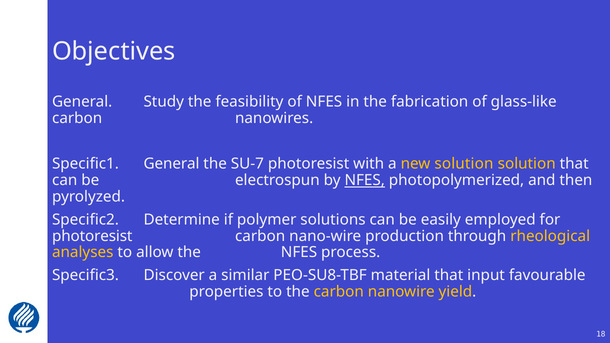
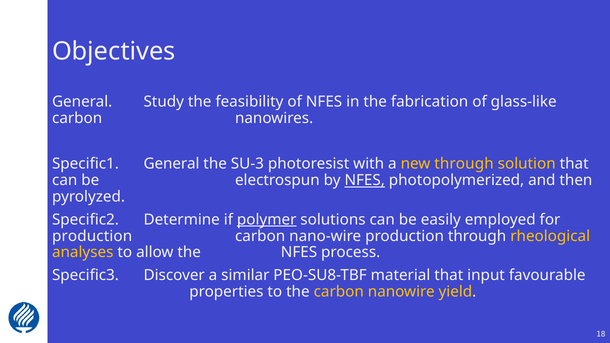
SU-7: SU-7 -> SU-3 (247, 164)
new solution: solution -> through (464, 164)
polymer underline: none -> present (267, 220)
photoresist: photoresist -> production (92, 236)
